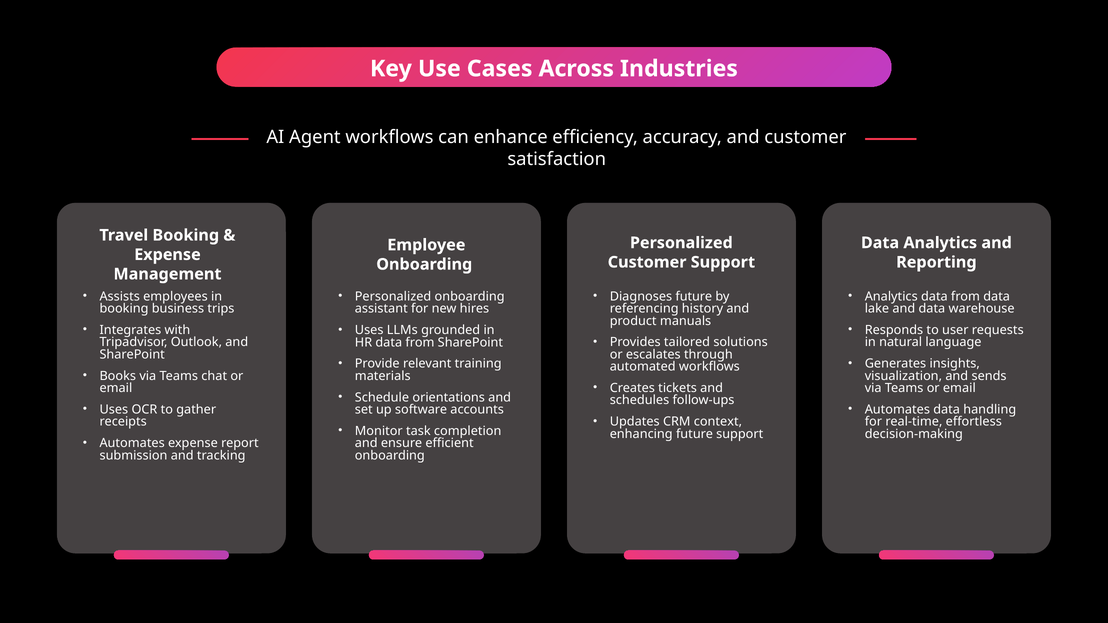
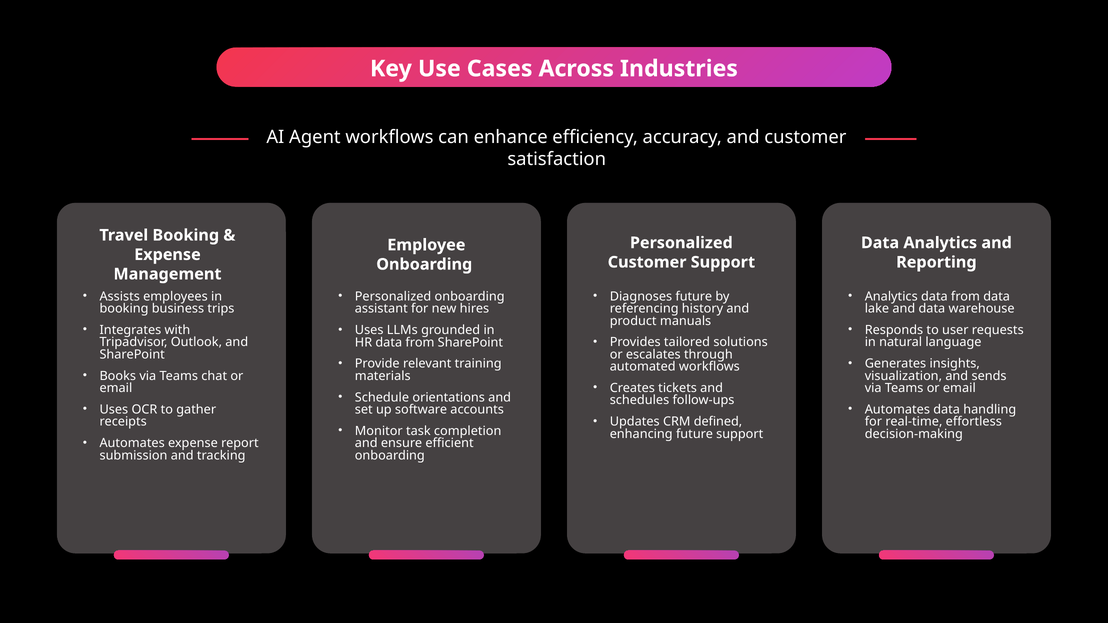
context: context -> defined (718, 422)
